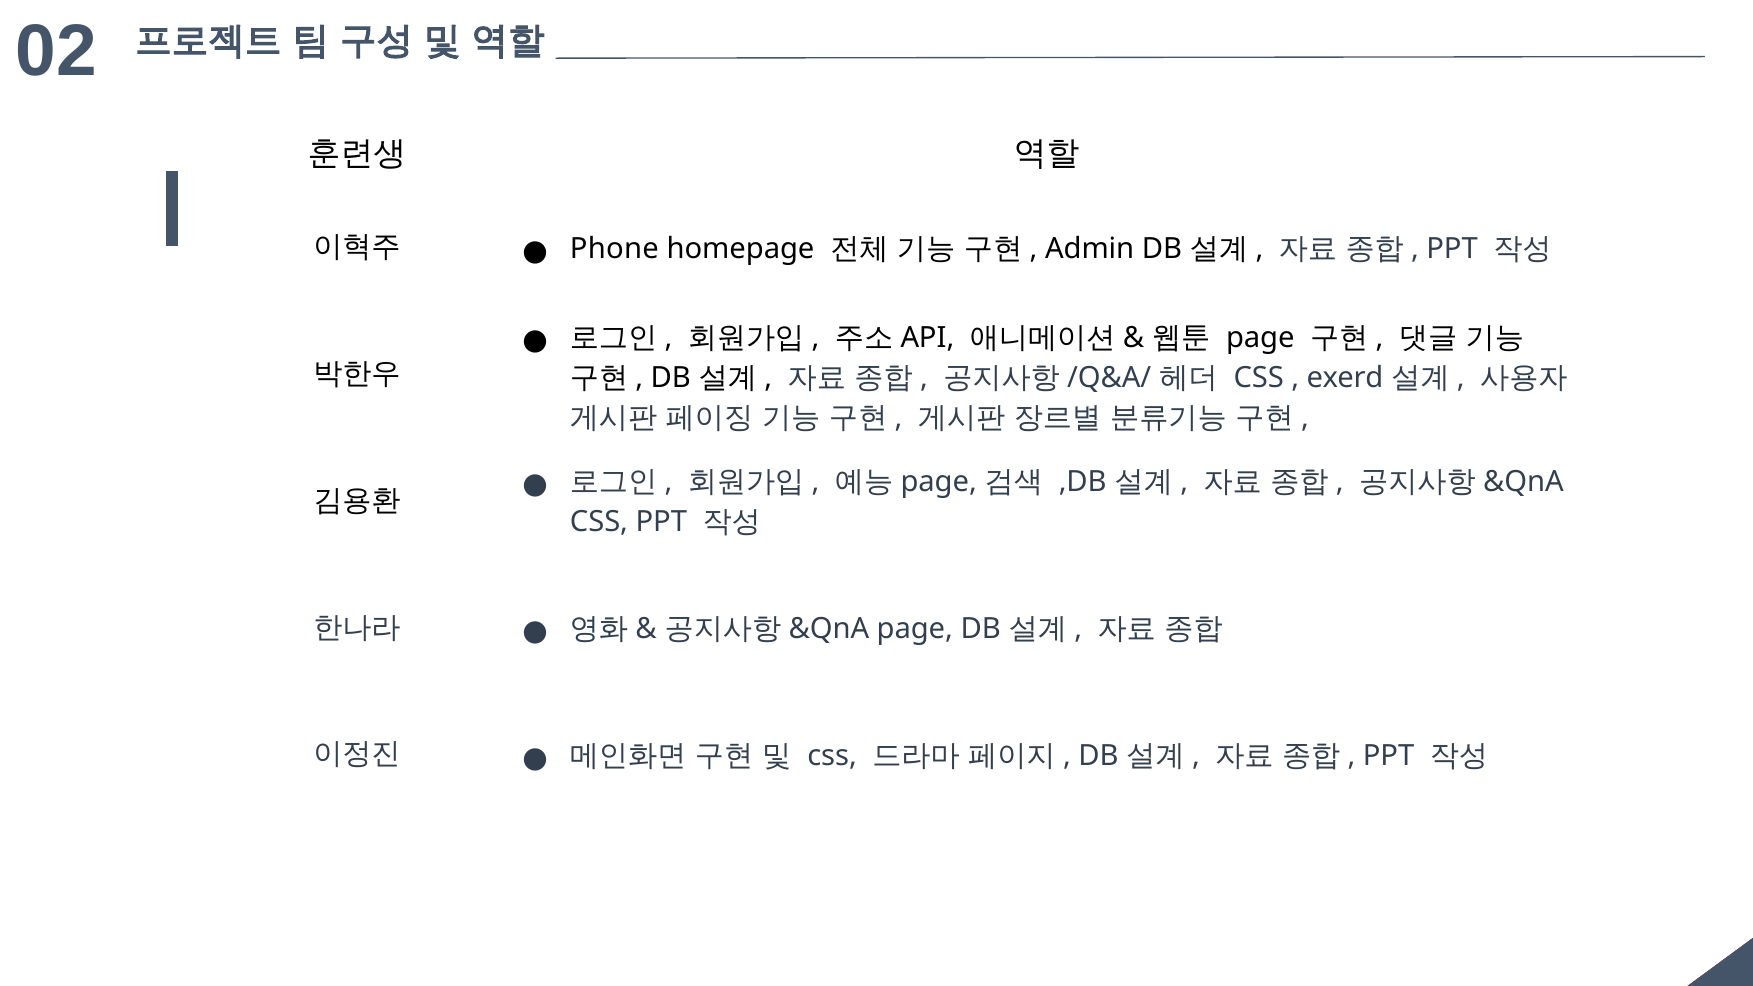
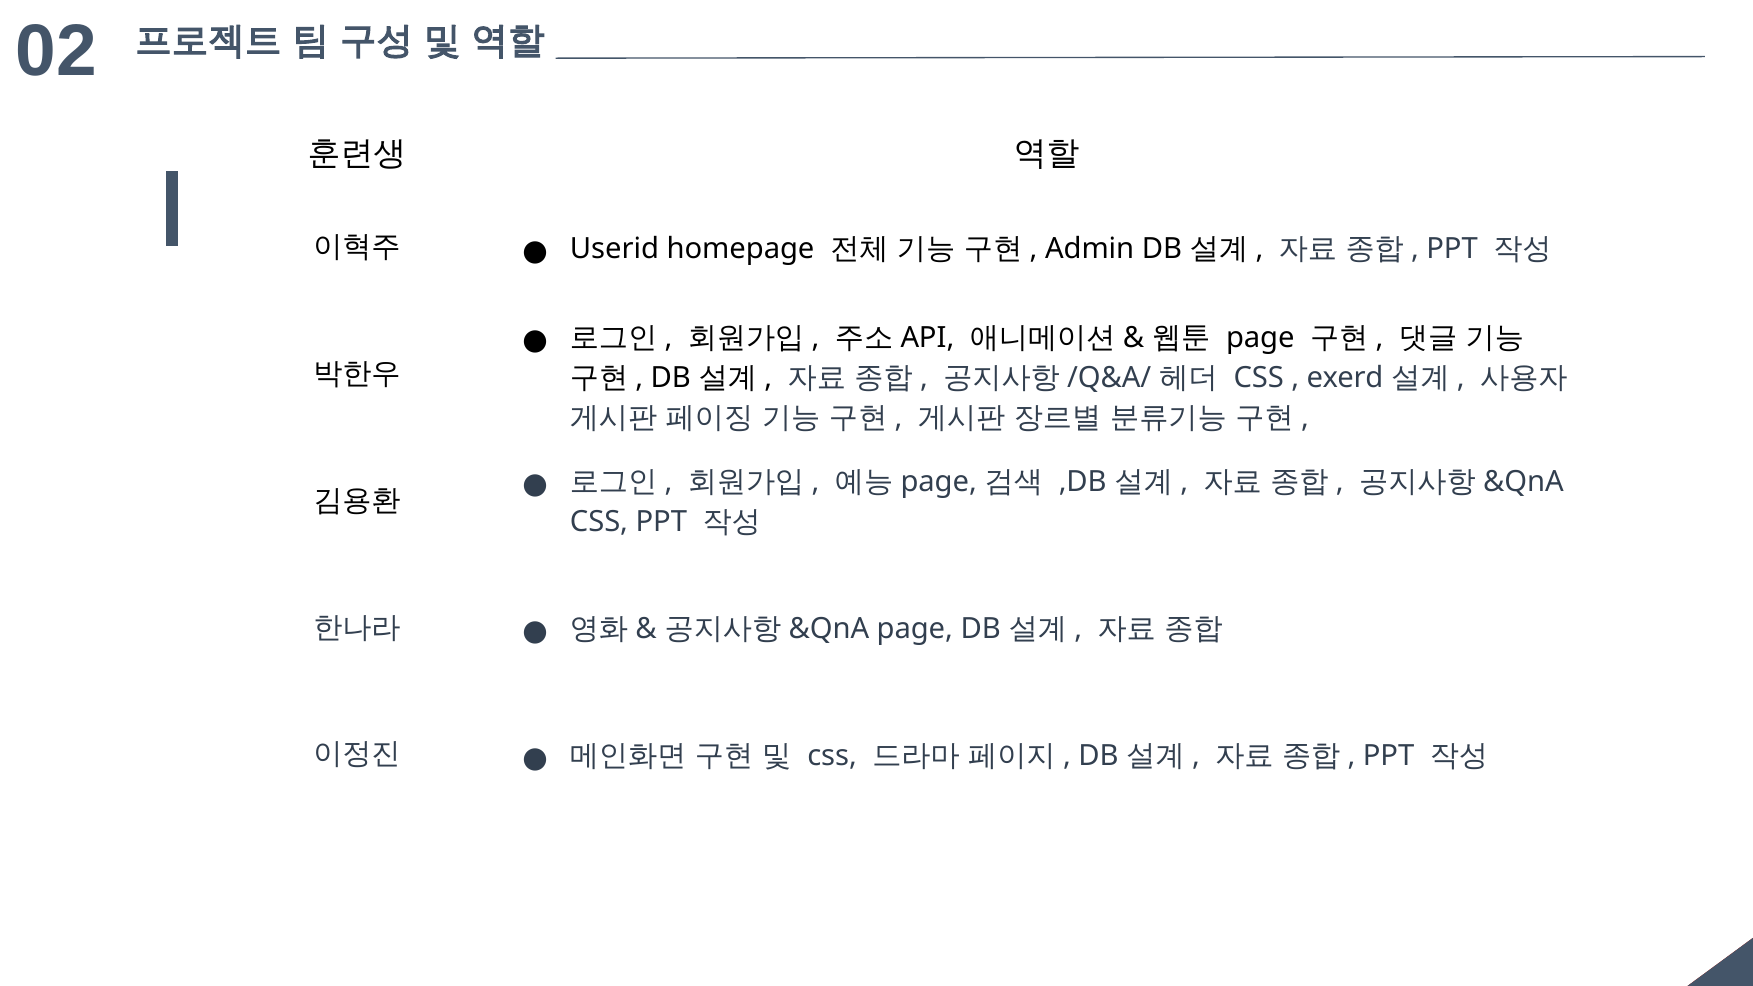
Phone: Phone -> Userid (614, 249)
